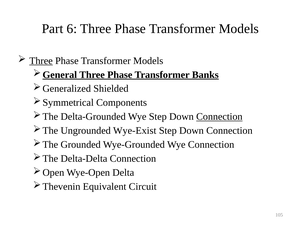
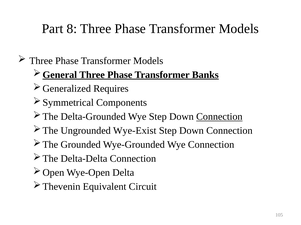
6: 6 -> 8 (72, 29)
Three underline: present -> none (41, 61)
Shielded: Shielded -> Requires (111, 89)
